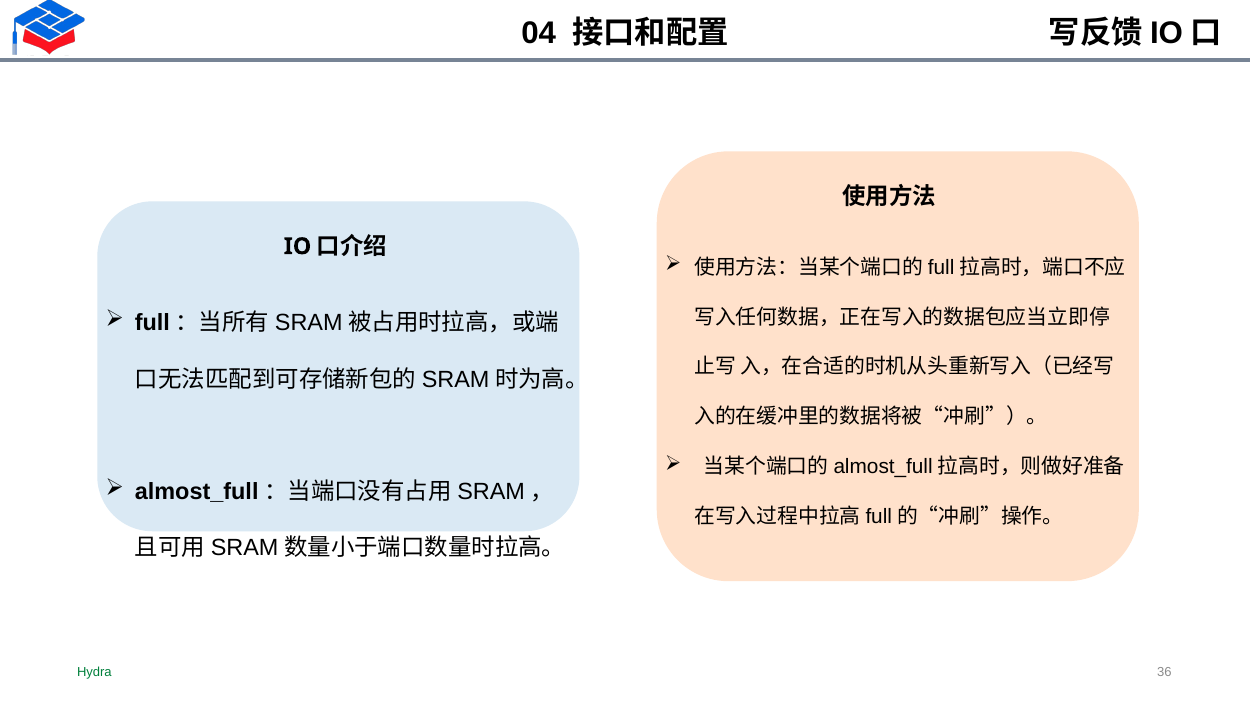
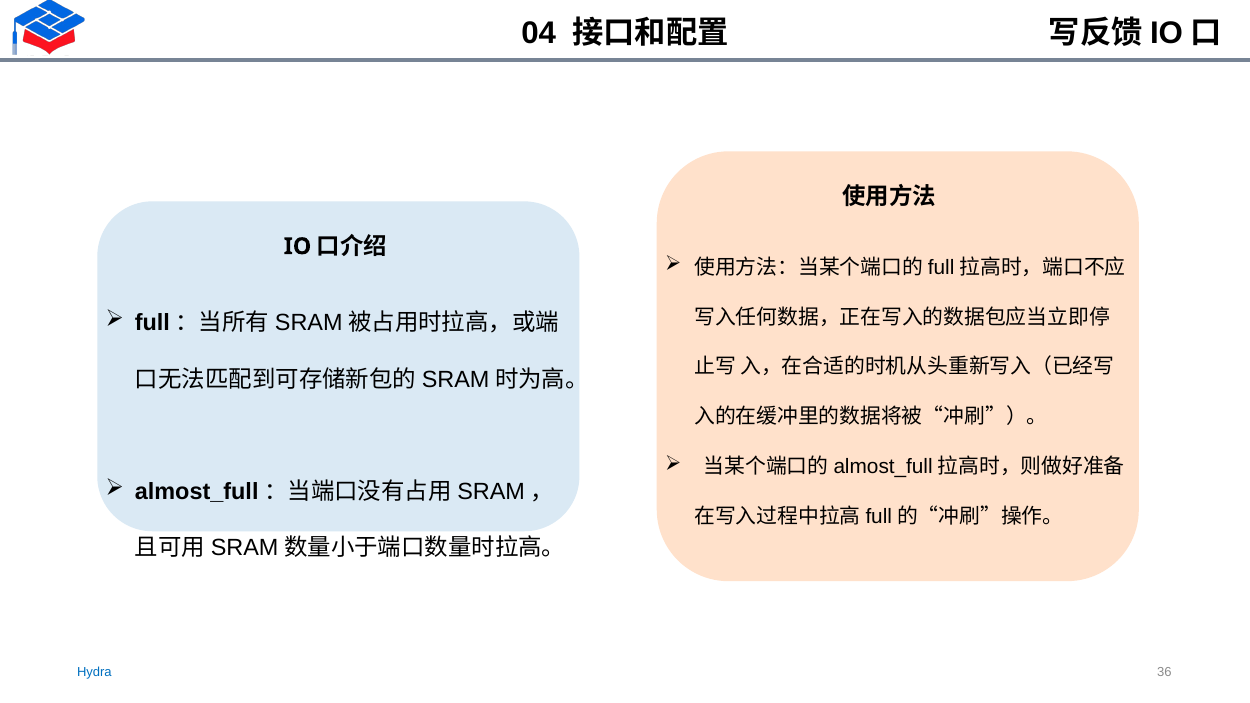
Hydra colour: green -> blue (94, 672)
